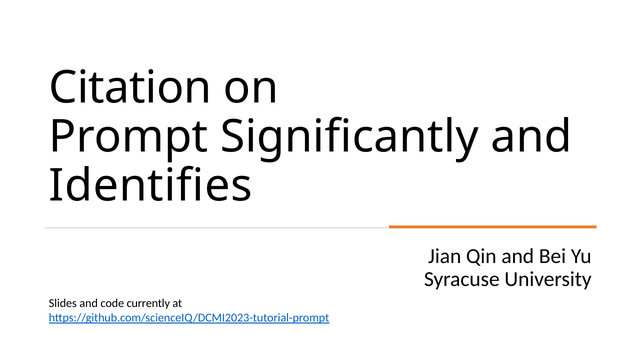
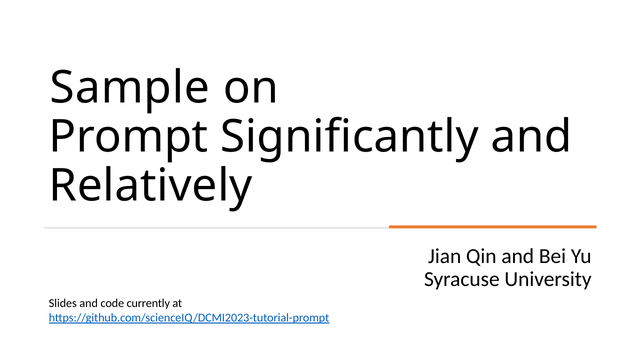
Citation: Citation -> Sample (130, 88)
Identifies: Identifies -> Relatively (151, 186)
